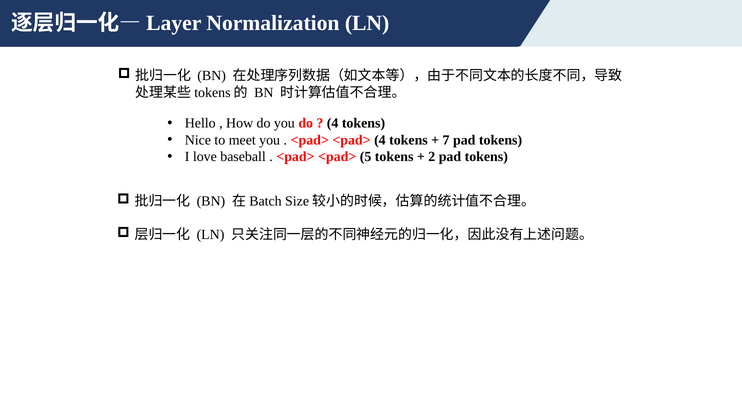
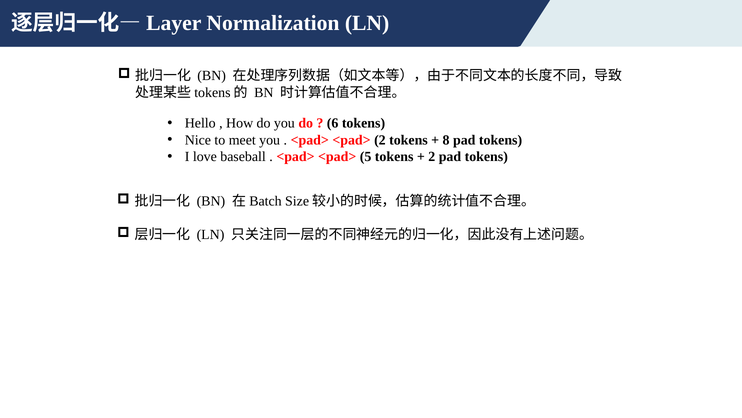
4: 4 -> 6 (333, 123)
<pad> 4: 4 -> 2 (380, 140)
7: 7 -> 8 (446, 140)
